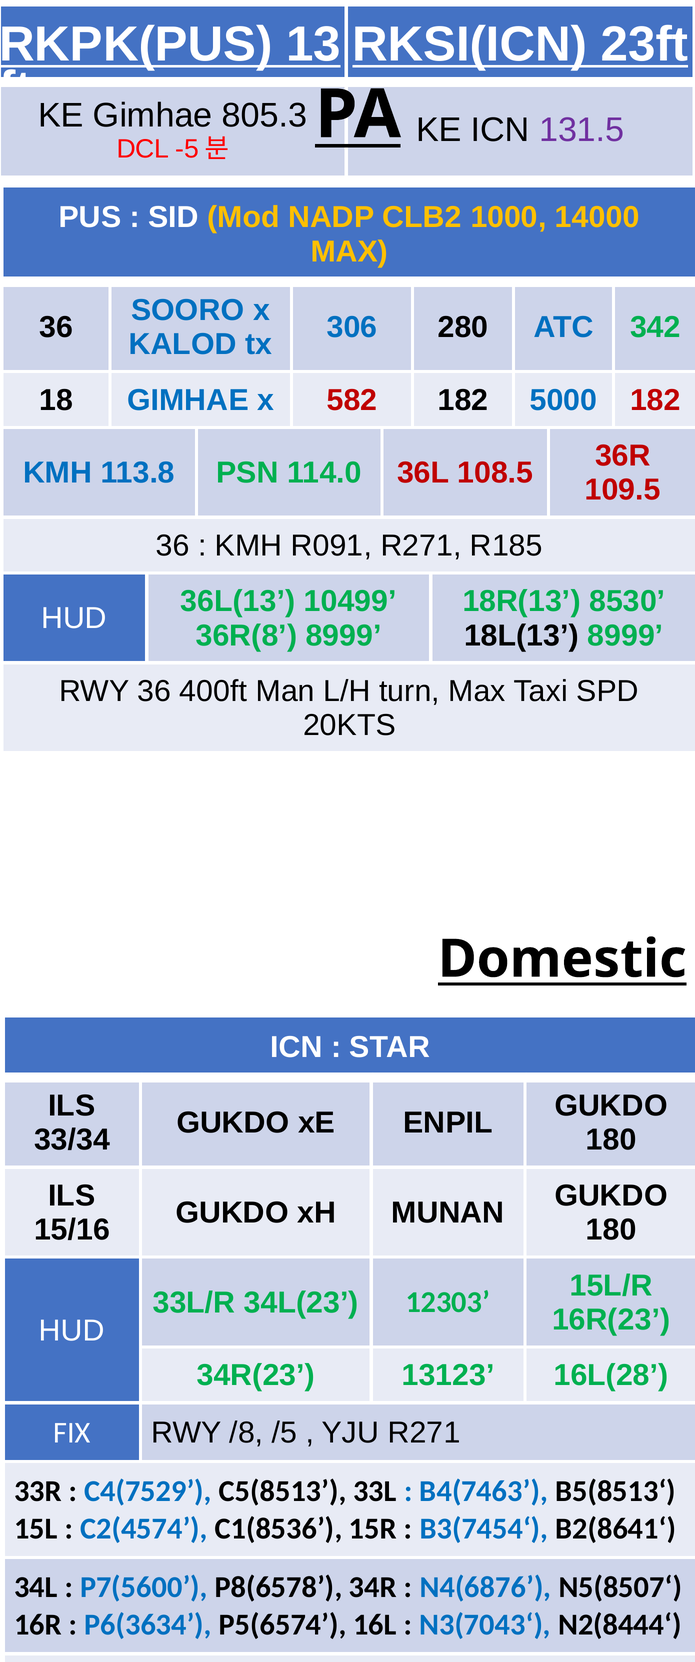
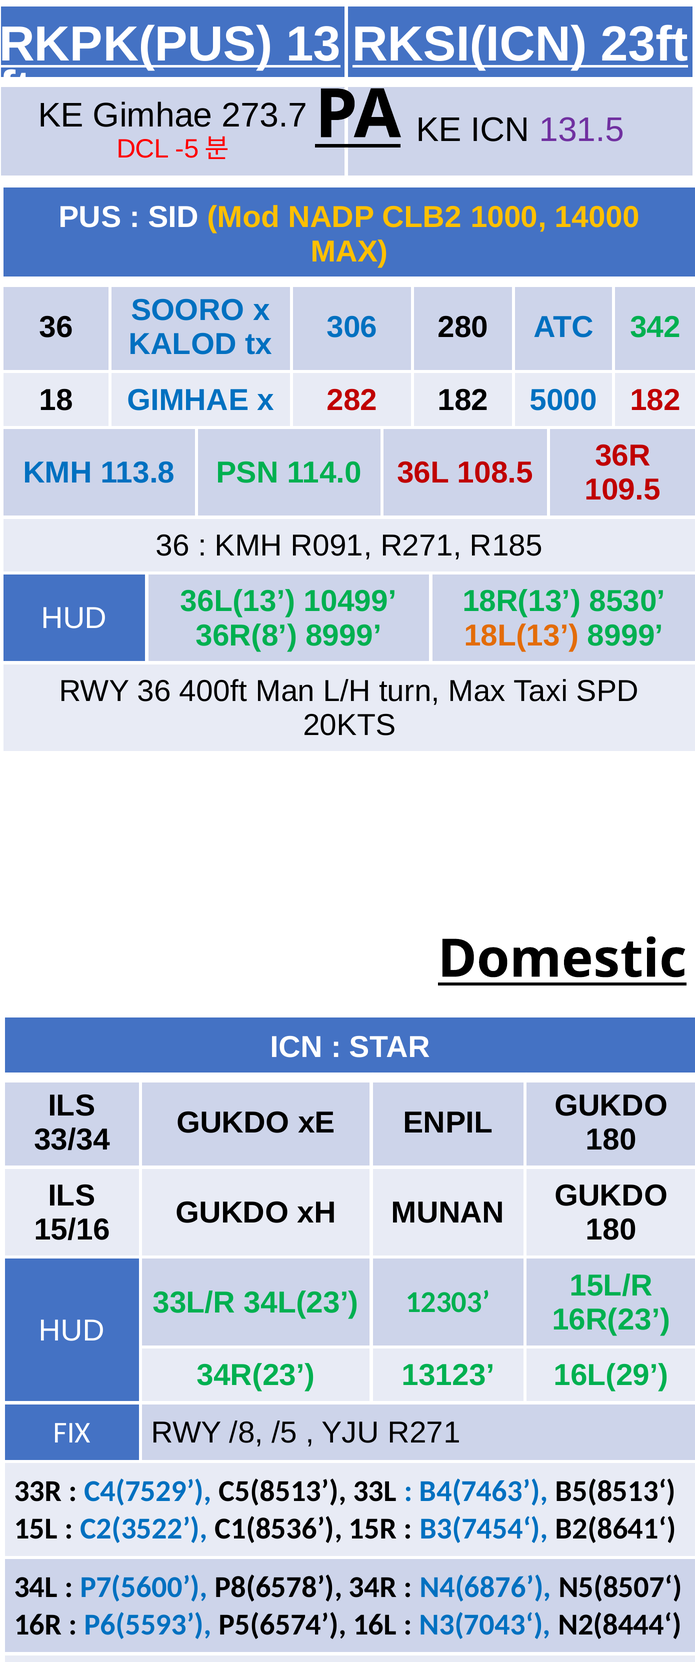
805.3: 805.3 -> 273.7 (265, 115)
582: 582 -> 282 (352, 400)
18L(13 colour: black -> orange (521, 636)
16L(28: 16L(28 -> 16L(29 (611, 1376)
C2(4574: C2(4574 -> C2(3522 (144, 1529)
P6(3634: P6(3634 -> P6(5593 (148, 1626)
